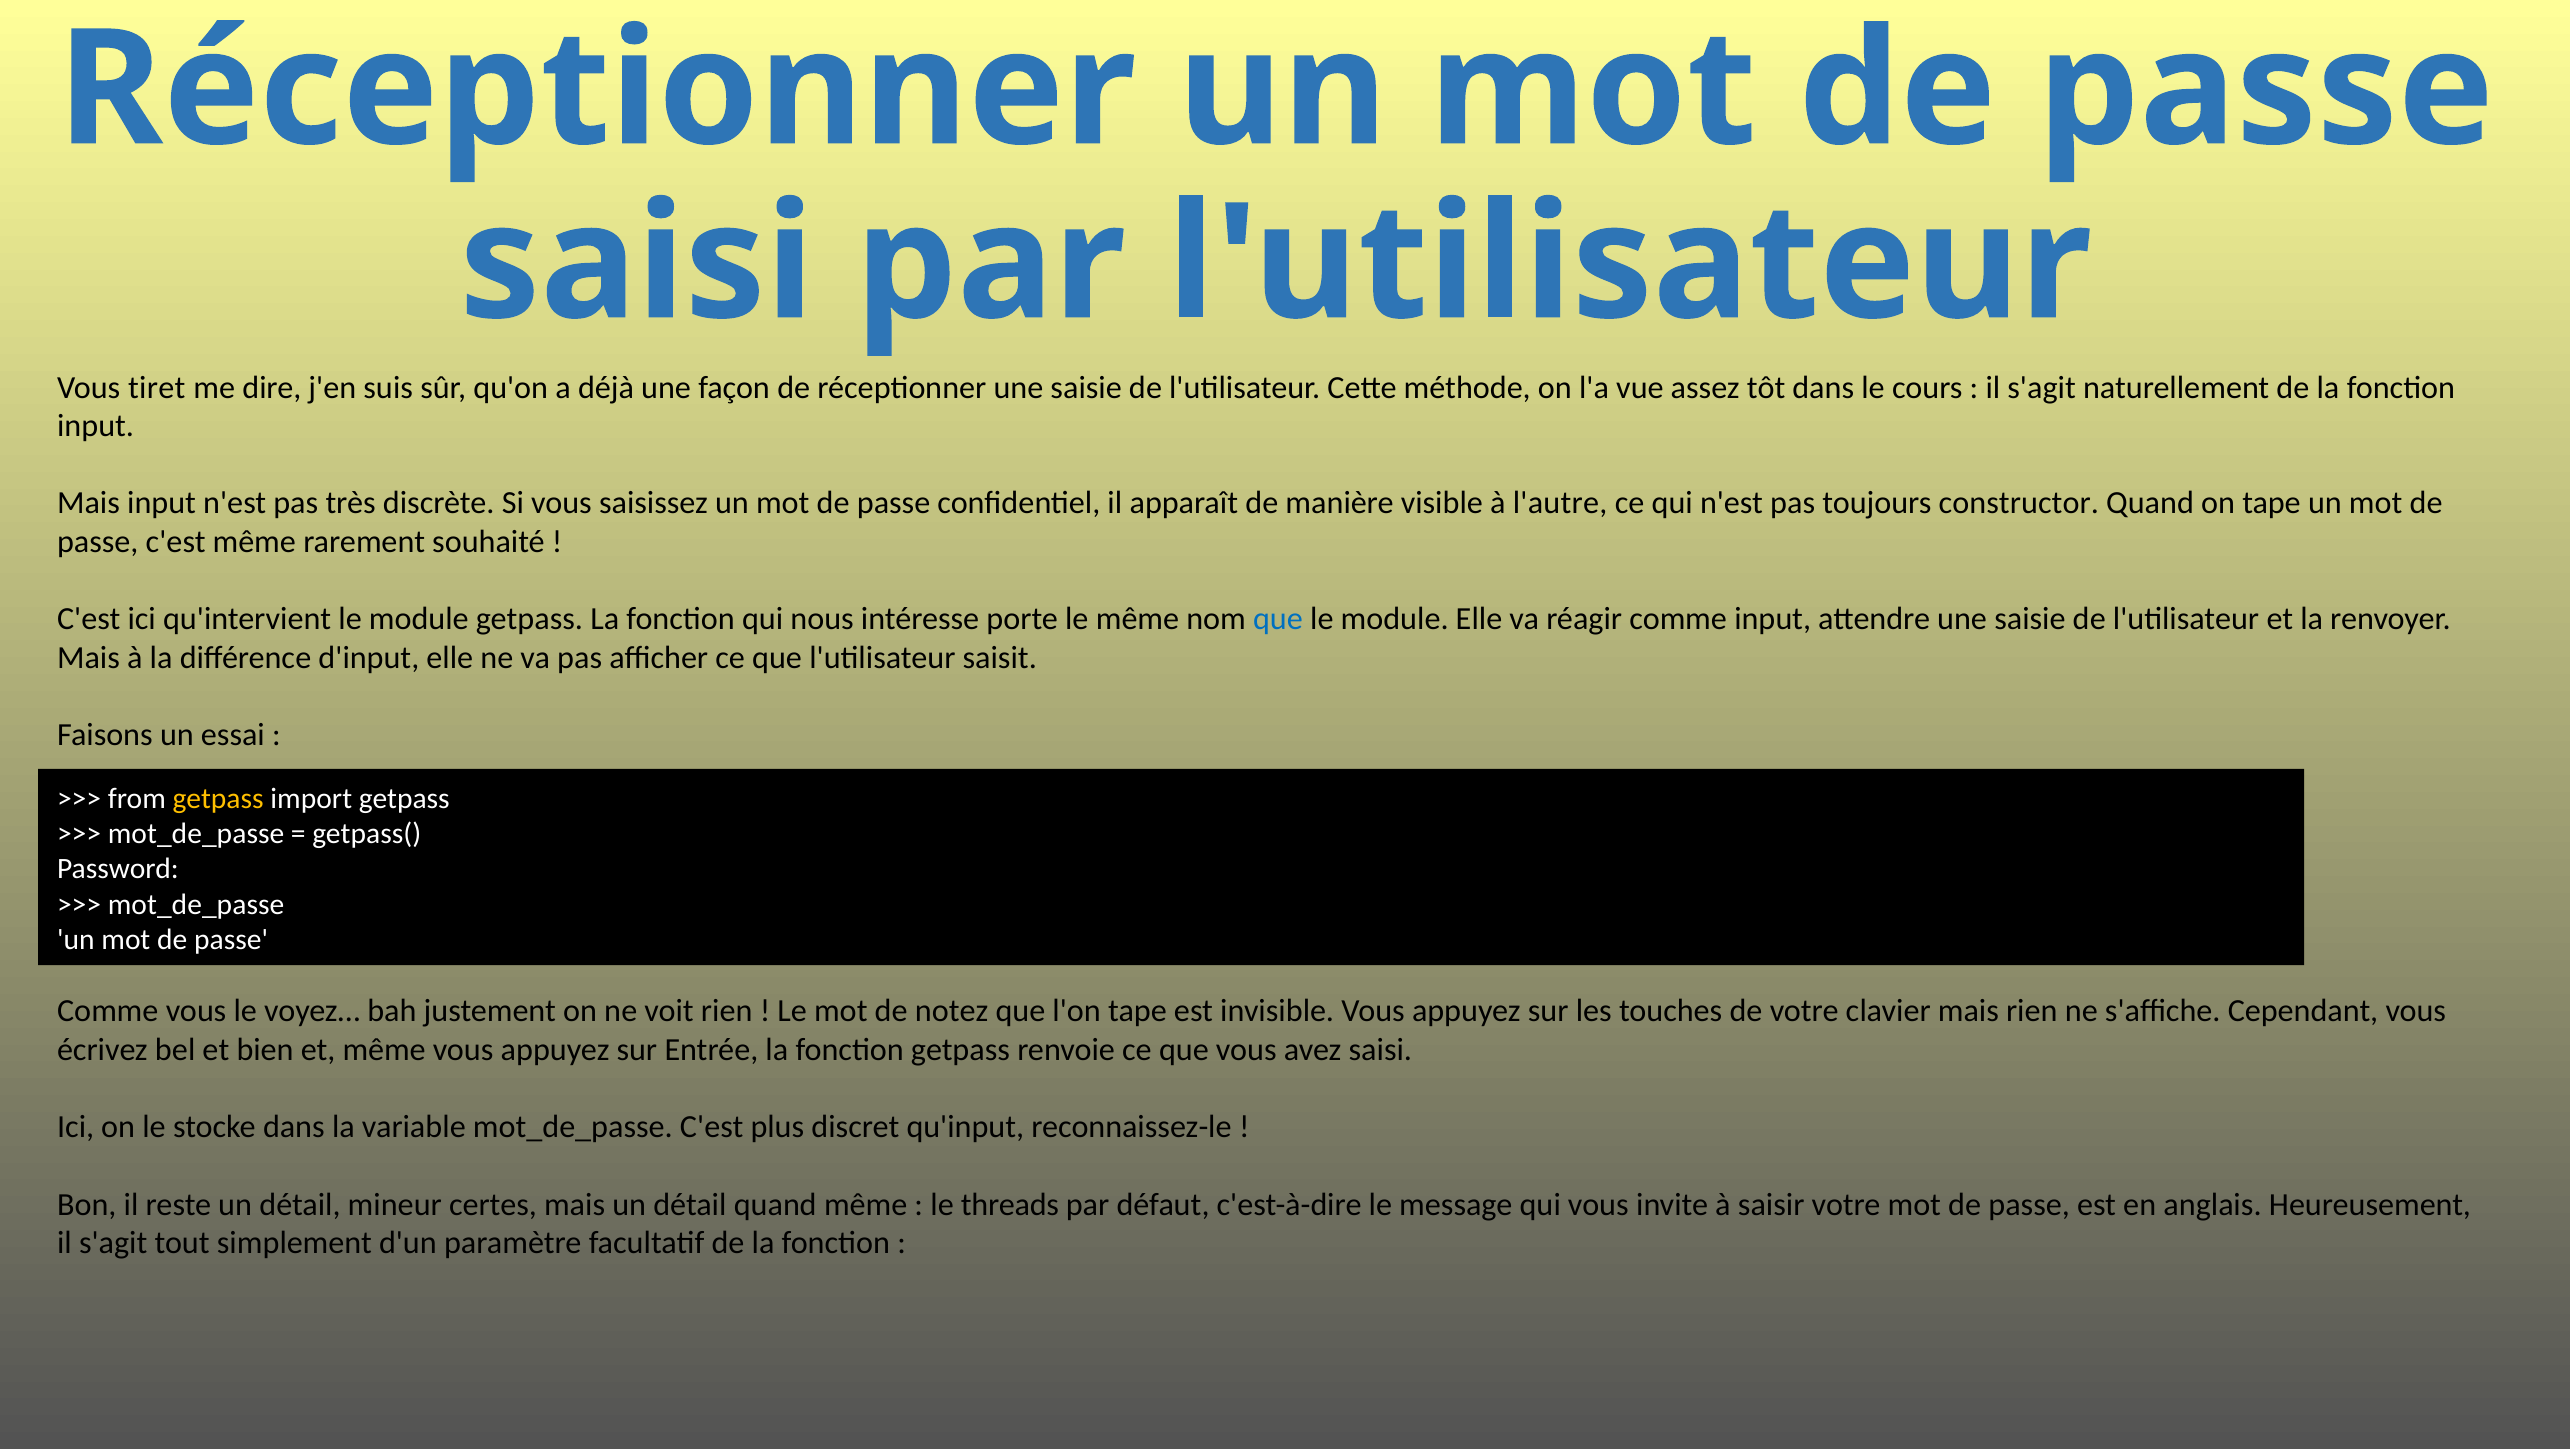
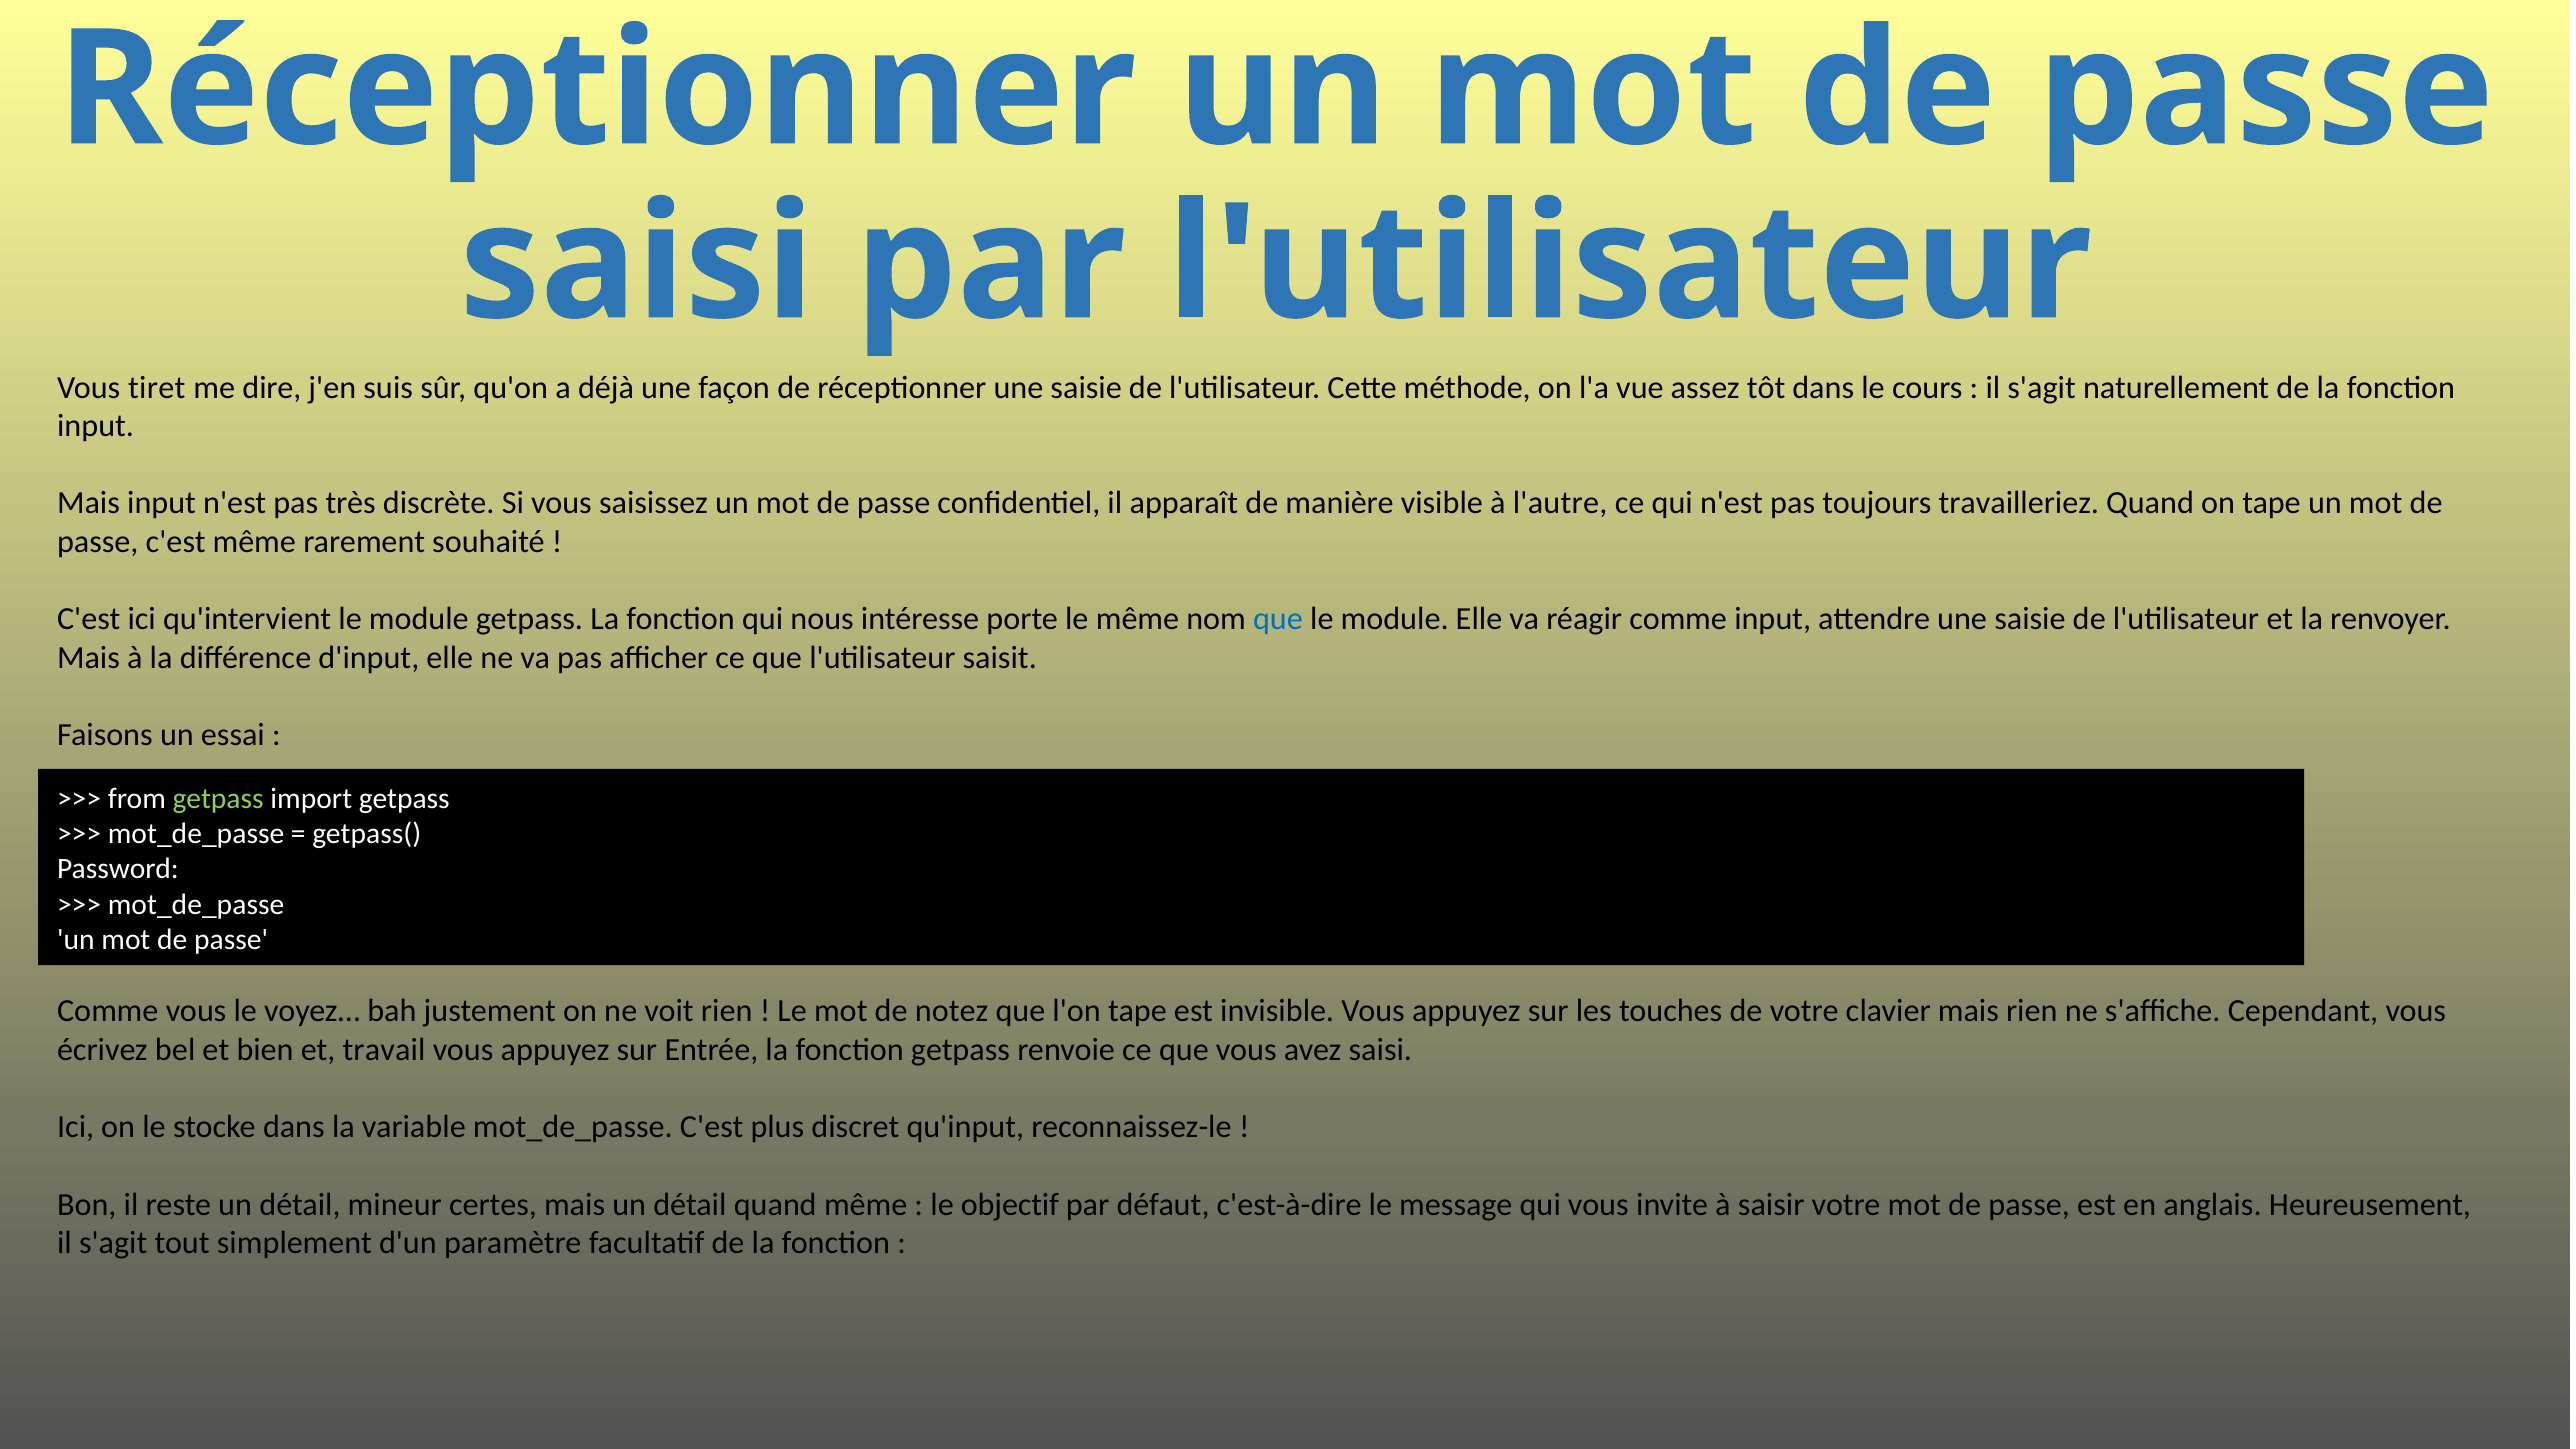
constructor: constructor -> travailleriez (2019, 503)
getpass colour: yellow -> light green (218, 798)
et même: même -> travail (384, 1050)
threads: threads -> objectif (1010, 1205)
